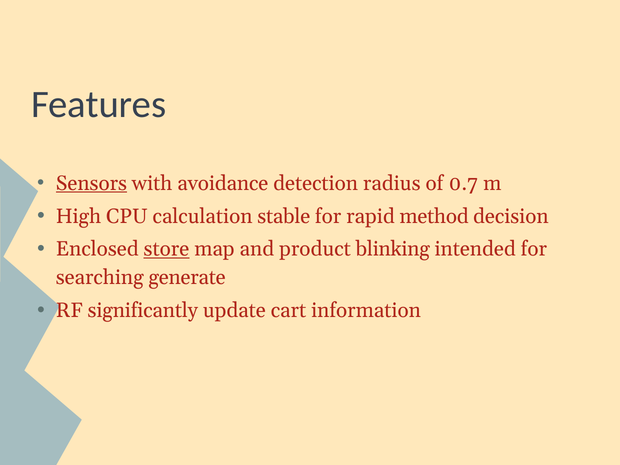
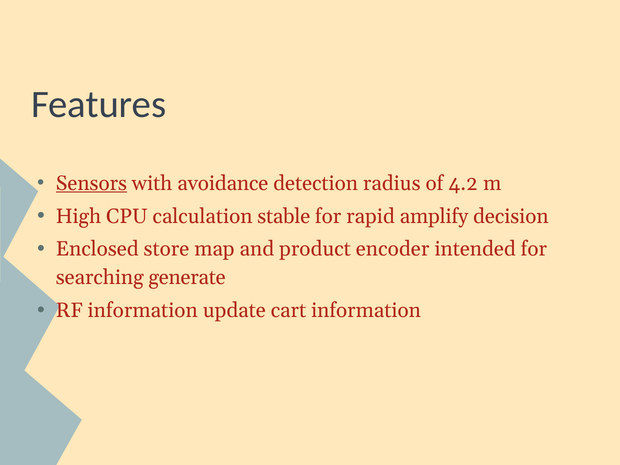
0.7: 0.7 -> 4.2 (463, 183)
method: method -> amplify (434, 216)
store underline: present -> none (166, 249)
blinking: blinking -> encoder (393, 249)
RF significantly: significantly -> information (143, 311)
